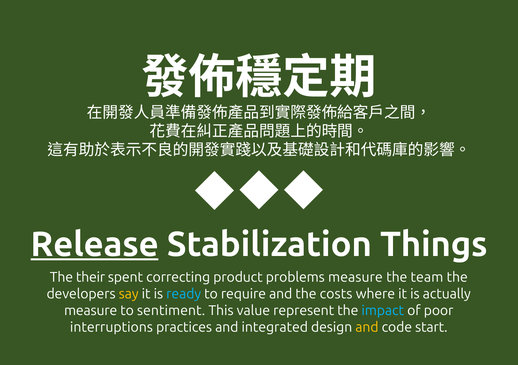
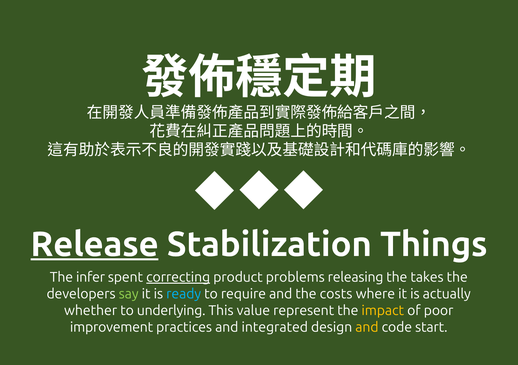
their: their -> infer (91, 277)
correcting underline: none -> present (178, 277)
problems measure: measure -> releasing (356, 277)
team: team -> takes (427, 277)
say colour: yellow -> light green (129, 294)
measure: measure -> whether (91, 311)
sentiment: sentiment -> underlying (171, 311)
impact colour: light blue -> yellow (383, 311)
interruptions: interruptions -> improvement (112, 327)
